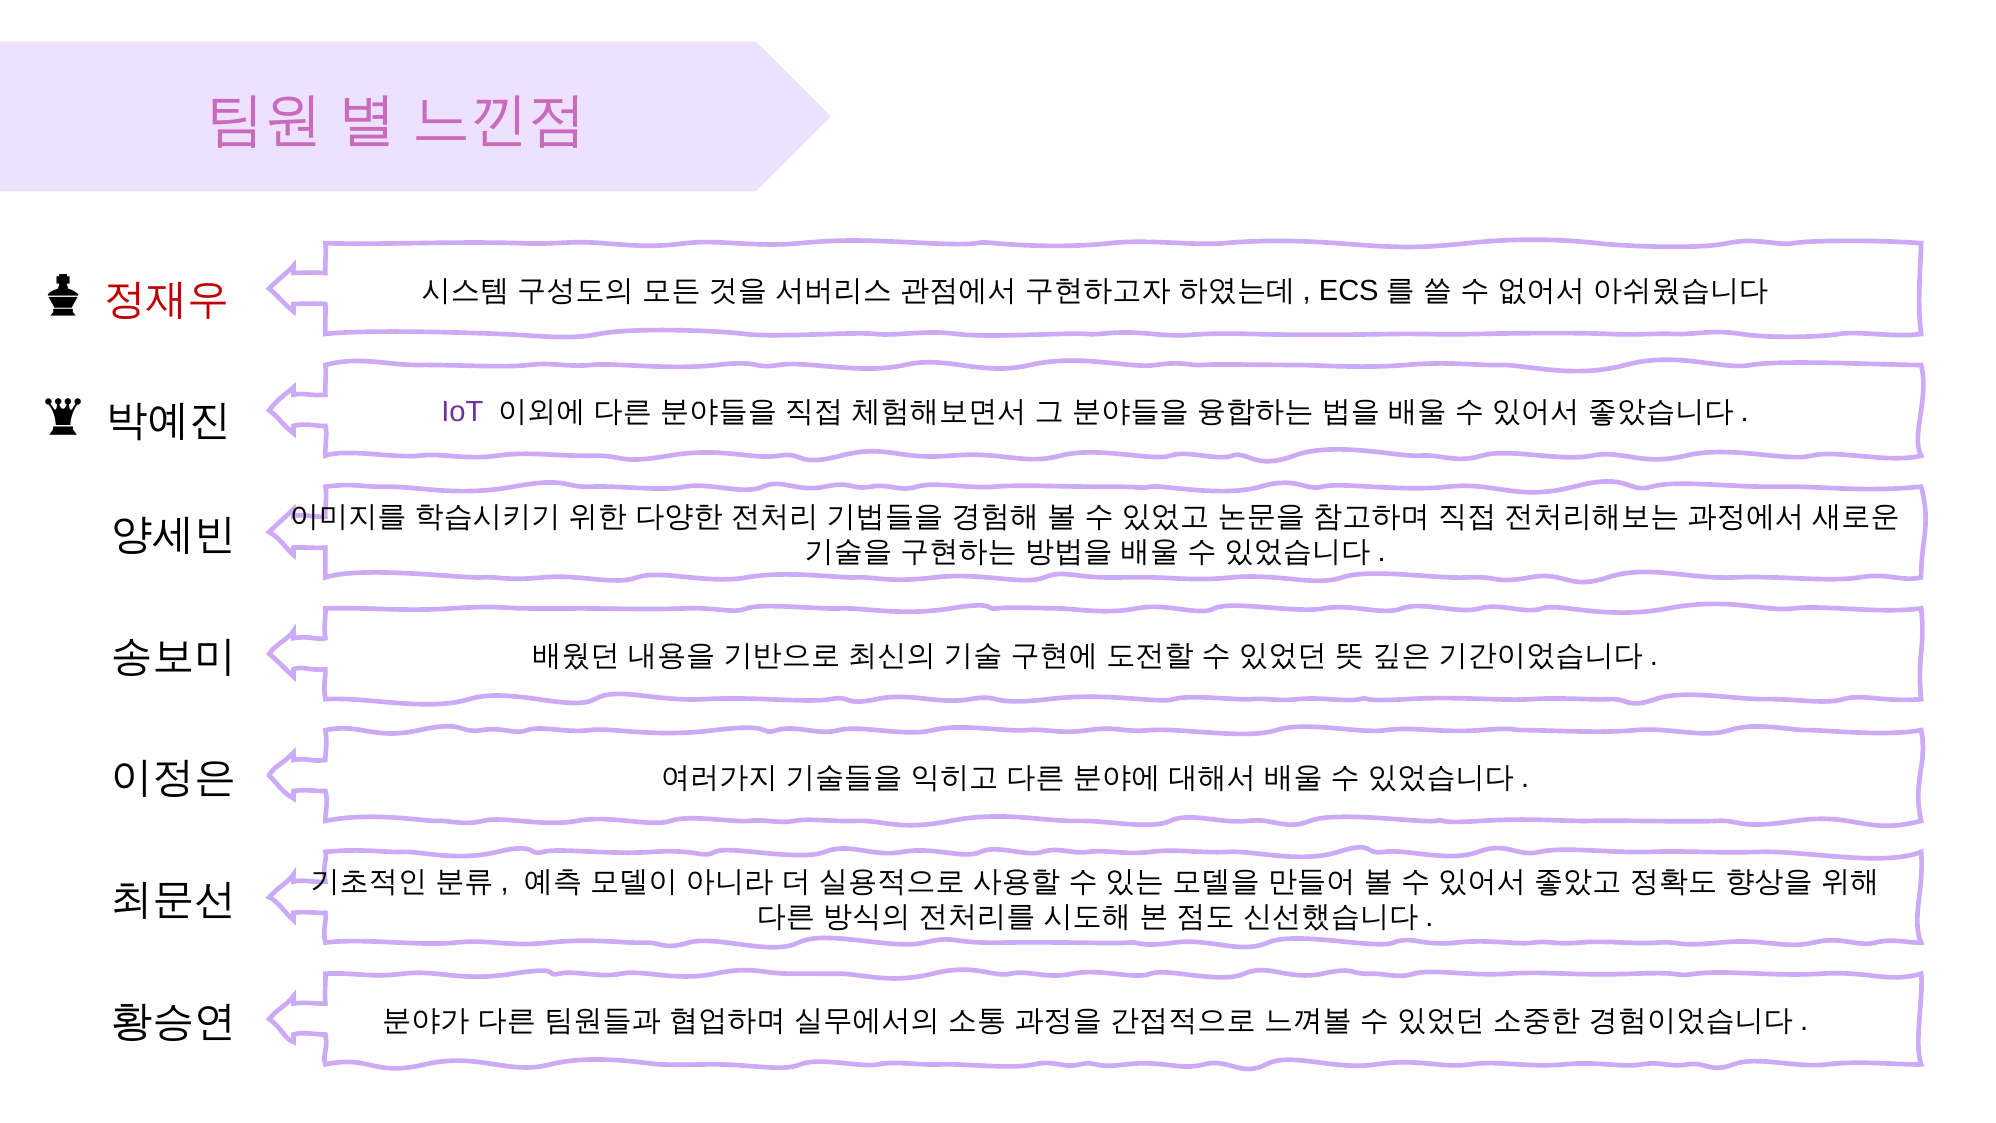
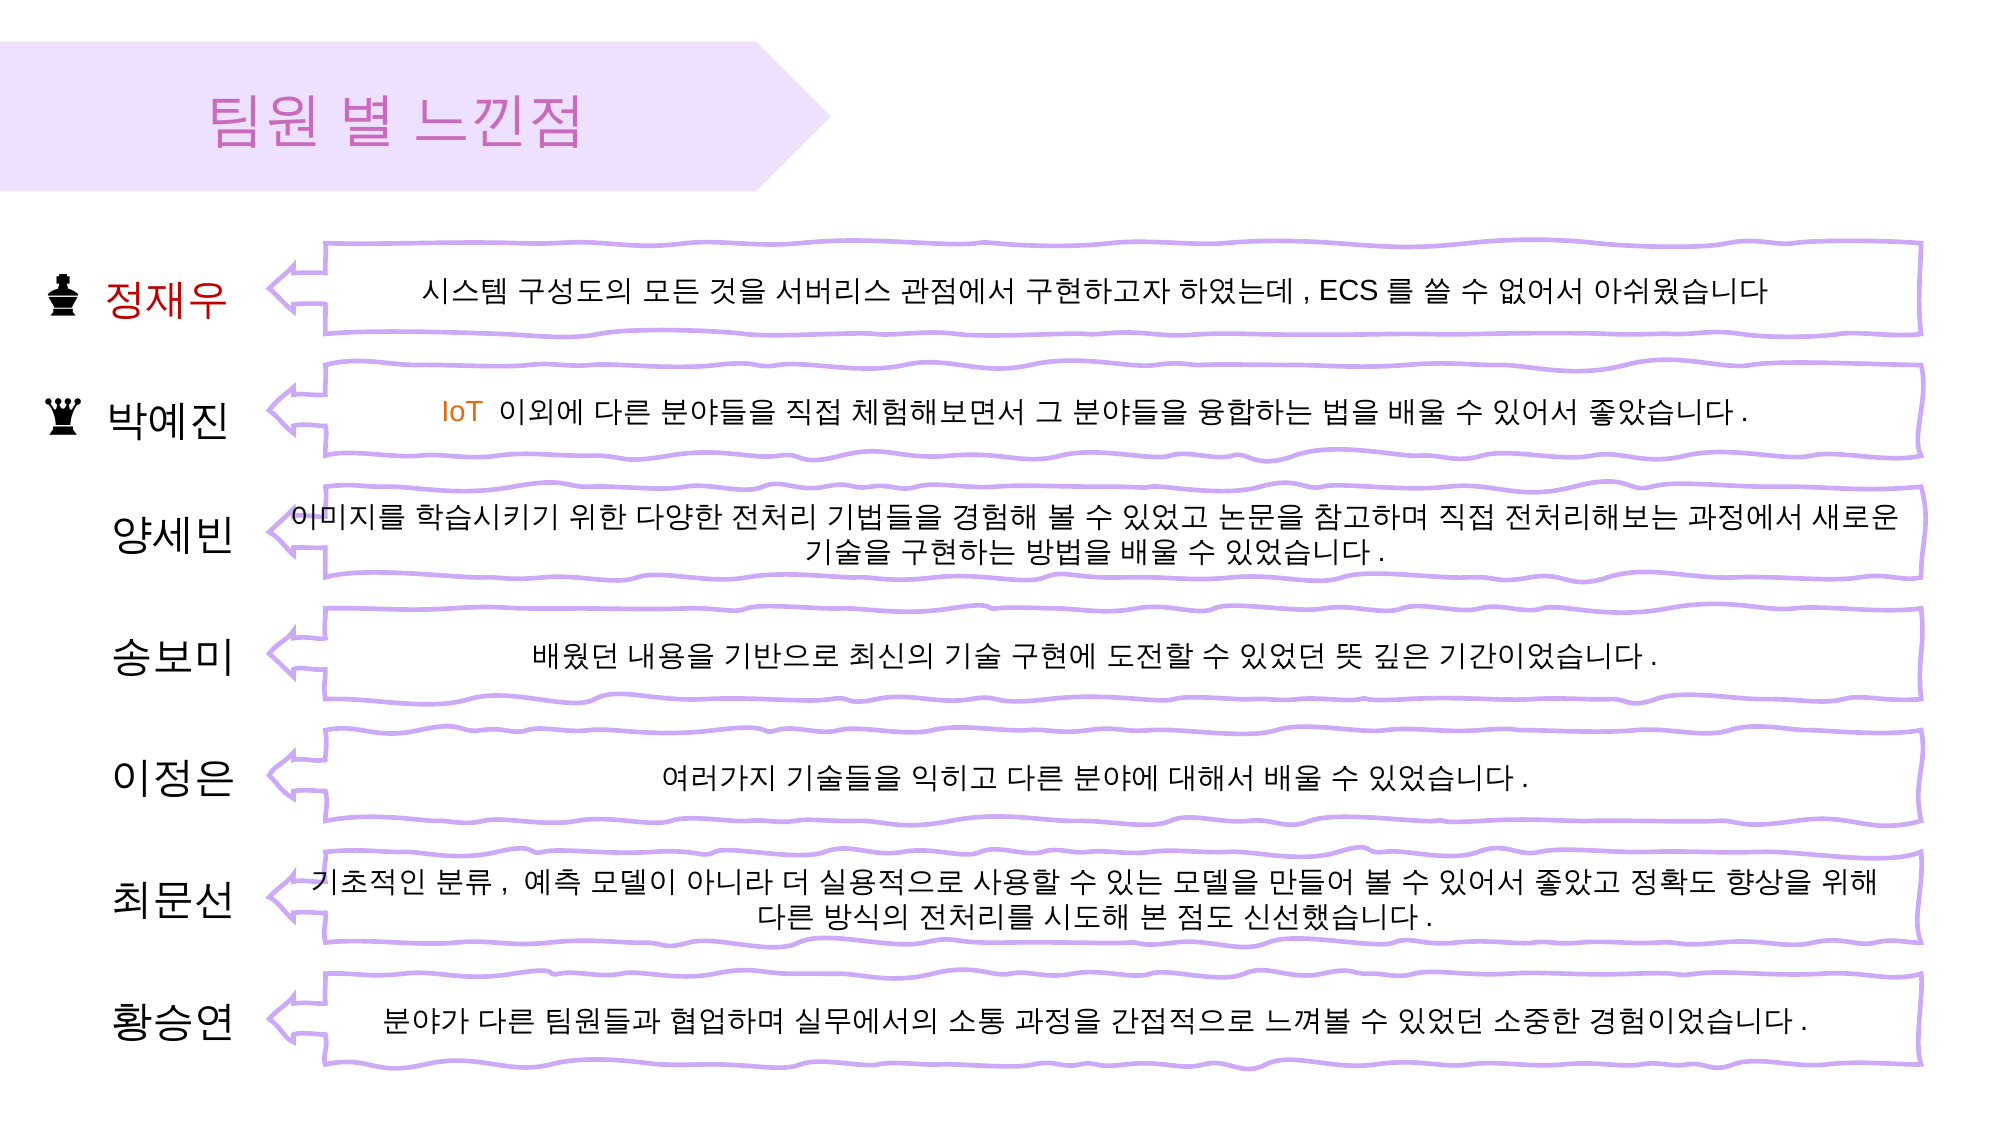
IoT colour: purple -> orange (462, 412)
